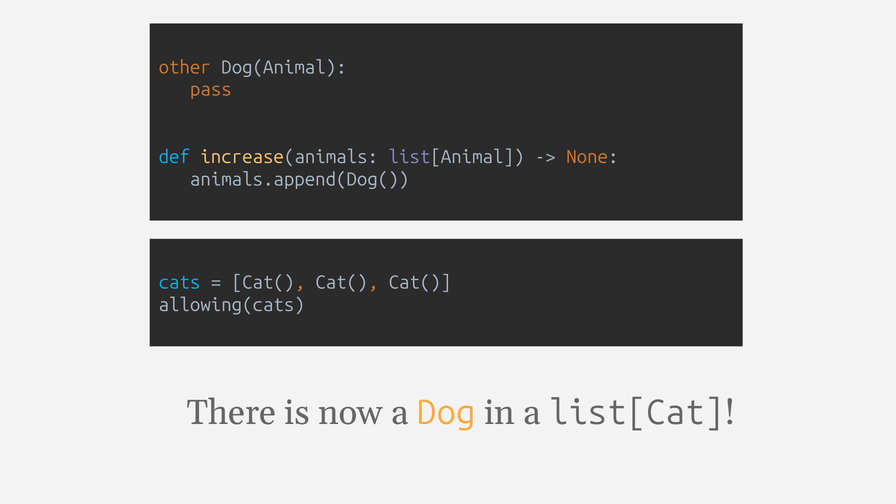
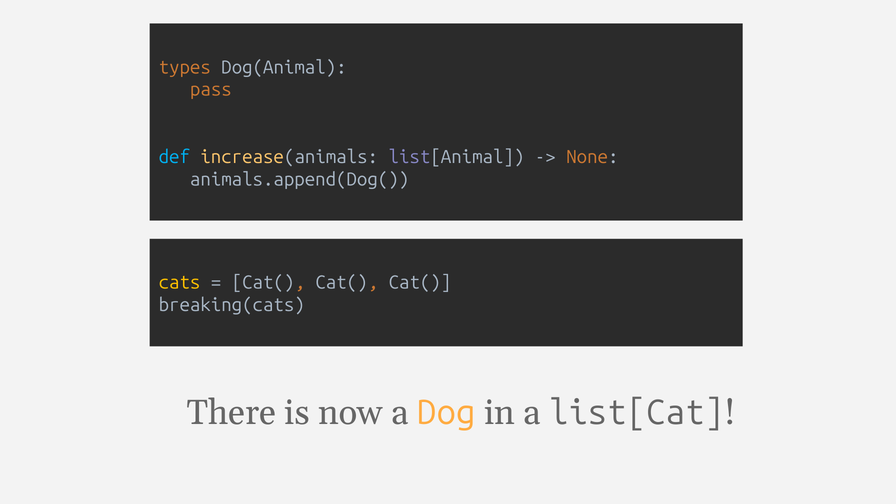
other: other -> types (185, 67)
cats colour: light blue -> yellow (180, 283)
allowing(cats: allowing(cats -> breaking(cats (232, 305)
